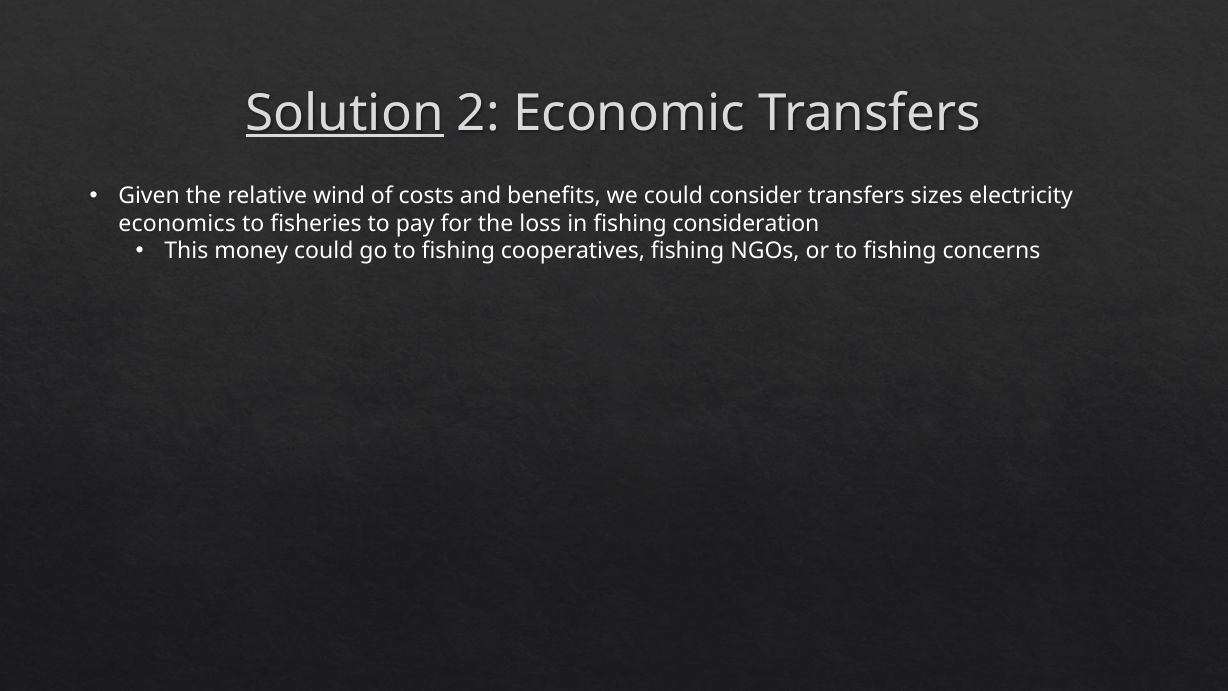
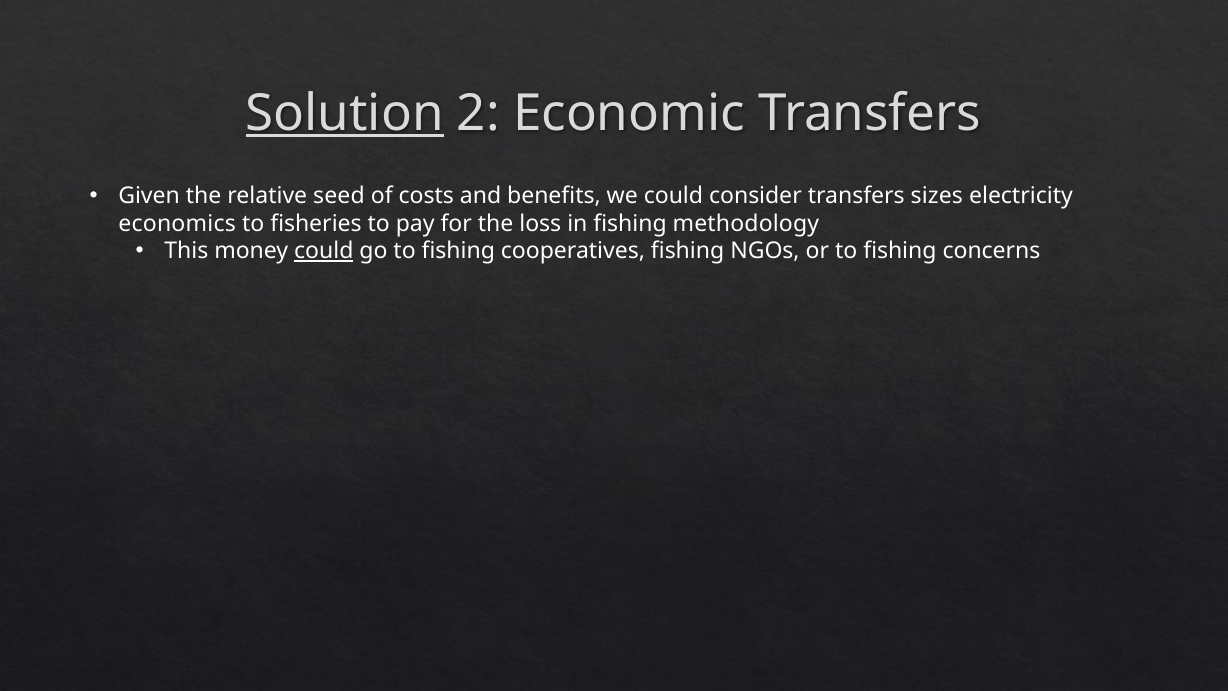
wind: wind -> seed (339, 196)
consideration: consideration -> methodology (746, 223)
could underline: none -> present (324, 251)
